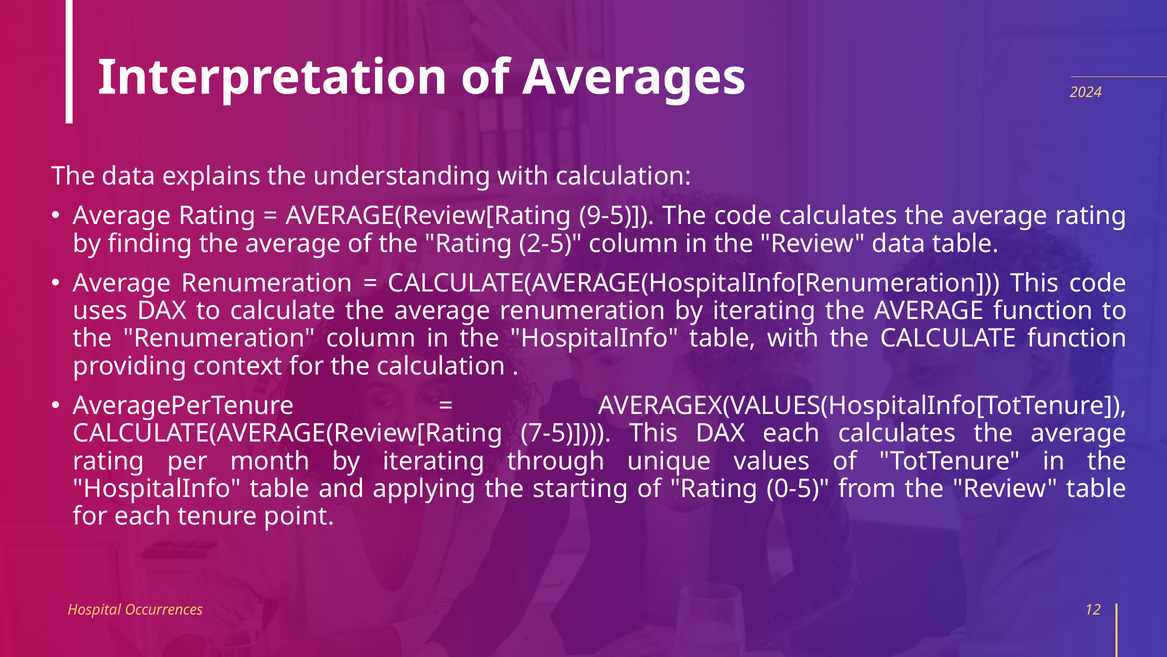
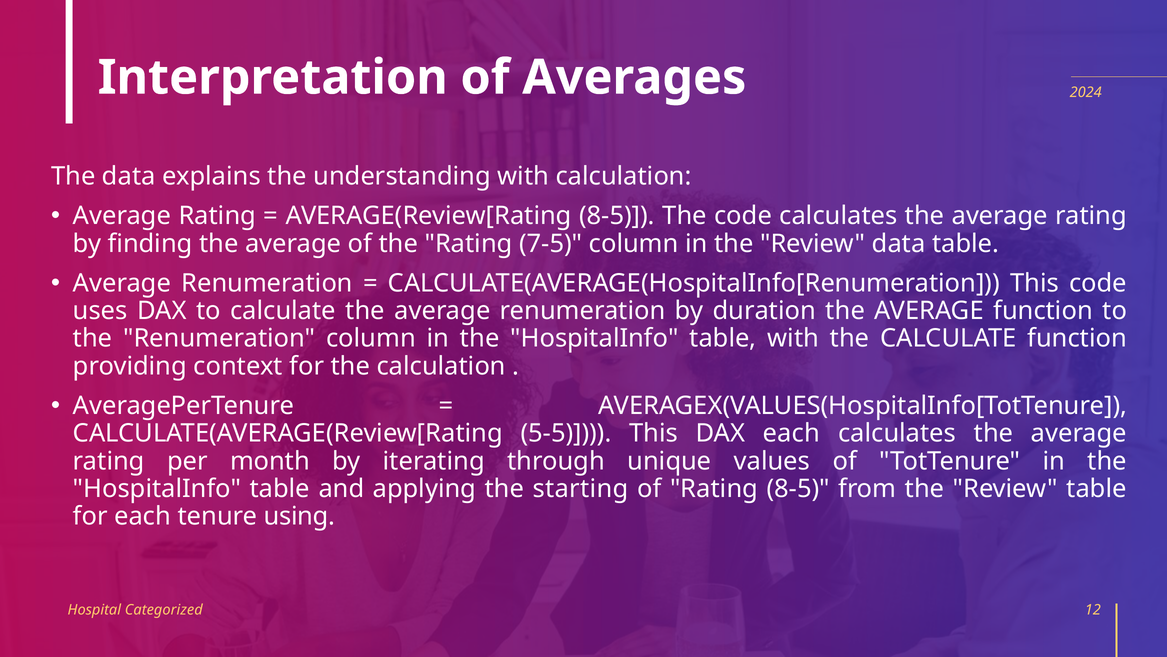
AVERAGE(Review[Rating 9-5: 9-5 -> 8-5 (617, 216)
2-5: 2-5 -> 7-5 (551, 243)
renumeration by iterating: iterating -> duration (764, 311)
7-5: 7-5 -> 5-5 (566, 433)
Rating 0-5: 0-5 -> 8-5 (798, 488)
point: point -> using (299, 516)
Occurrences: Occurrences -> Categorized (164, 610)
